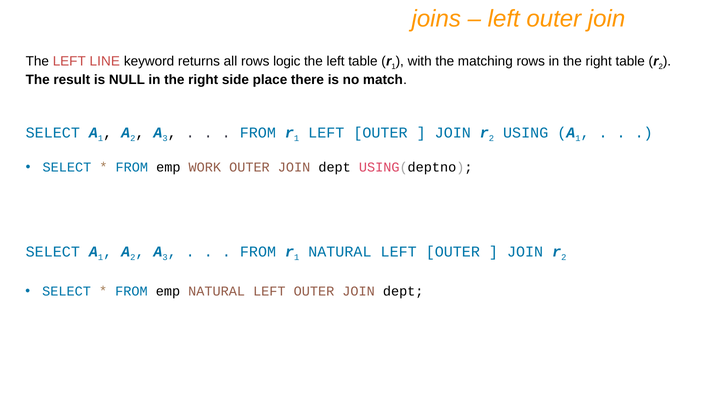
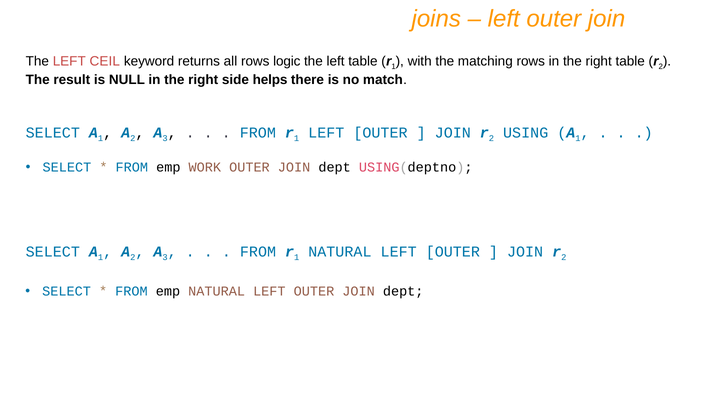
LINE: LINE -> CEIL (105, 61)
place: place -> helps (270, 80)
